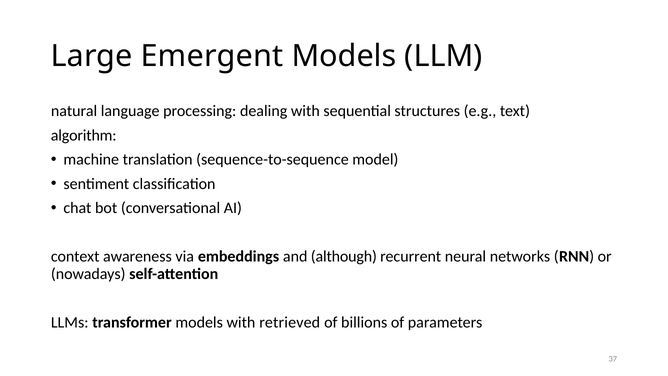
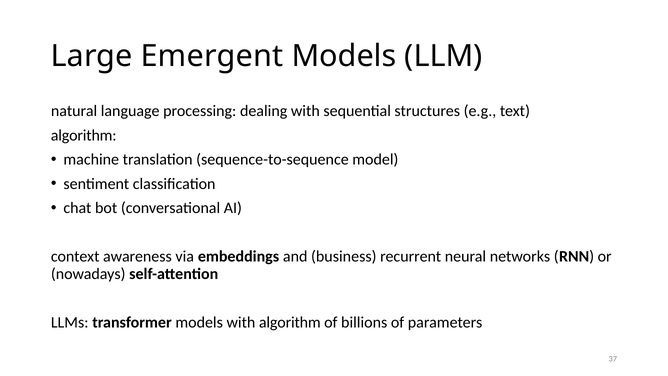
although: although -> business (344, 257)
with retrieved: retrieved -> algorithm (290, 322)
